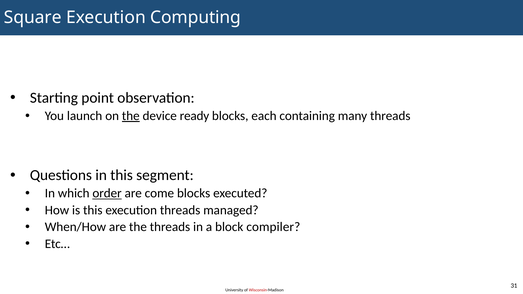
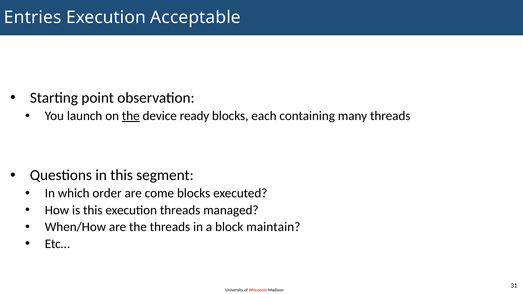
Square: Square -> Entries (33, 18)
Computing: Computing -> Acceptable (196, 18)
order underline: present -> none (107, 193)
compiler: compiler -> maintain (273, 227)
